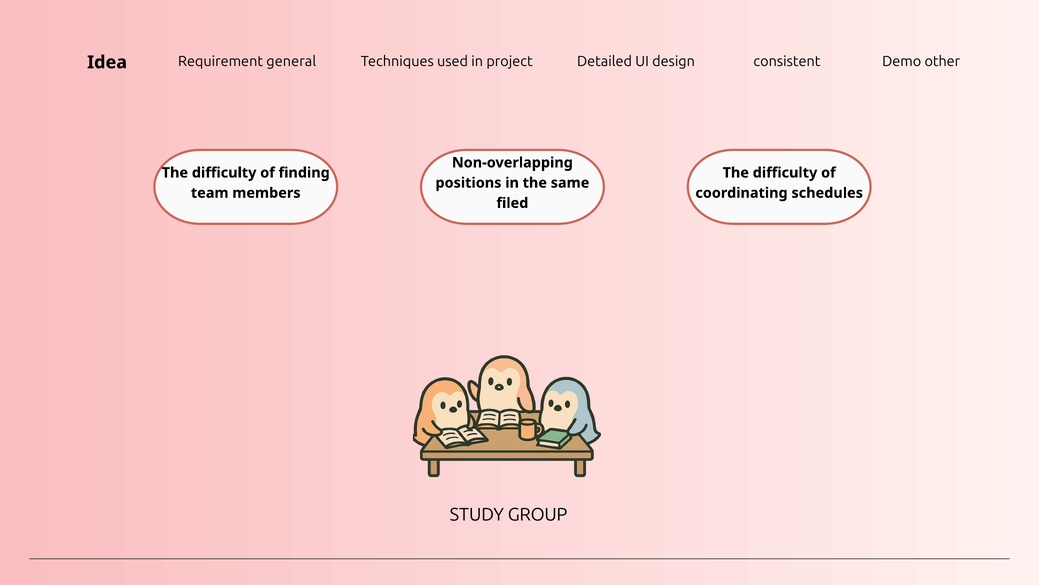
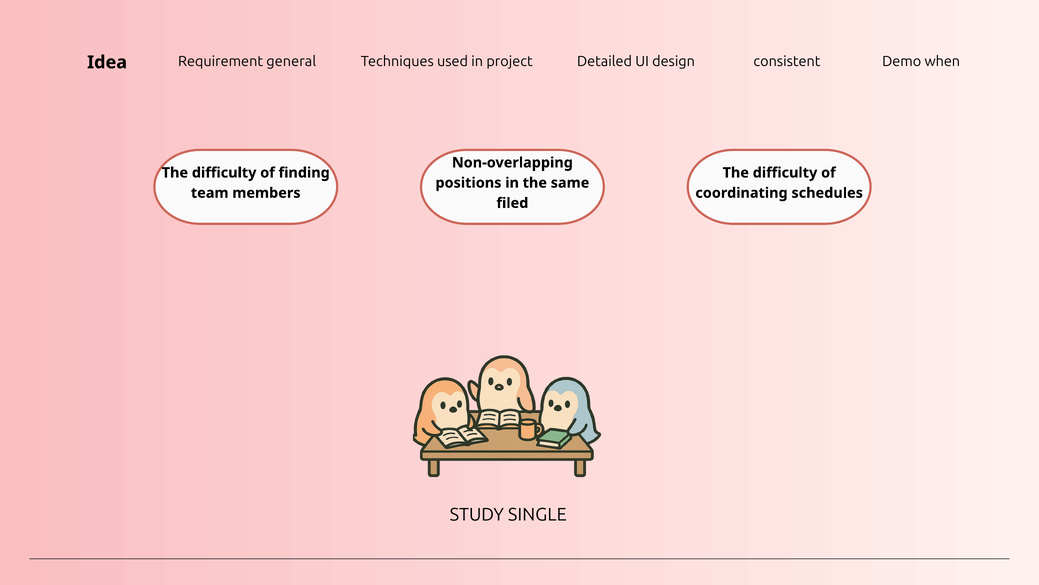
other: other -> when (942, 61)
GROUP: GROUP -> SINGLE (537, 514)
